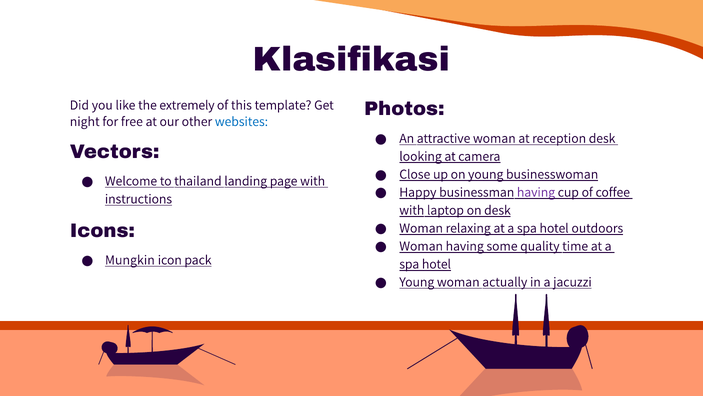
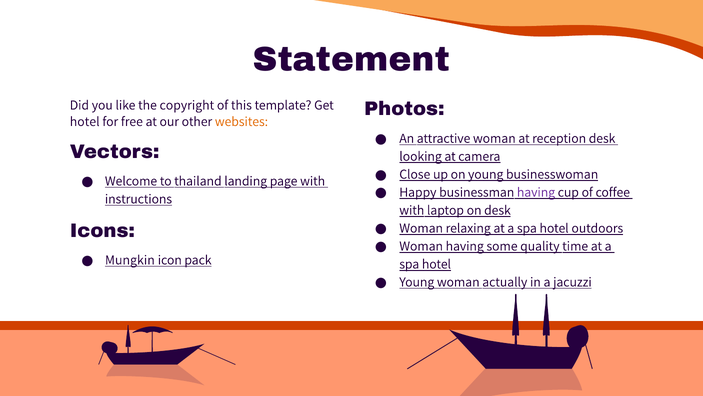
Klasifikasi: Klasifikasi -> Statement (351, 59)
extremely: extremely -> copyright (187, 105)
night: night -> hotel (85, 121)
websites colour: blue -> orange (241, 121)
